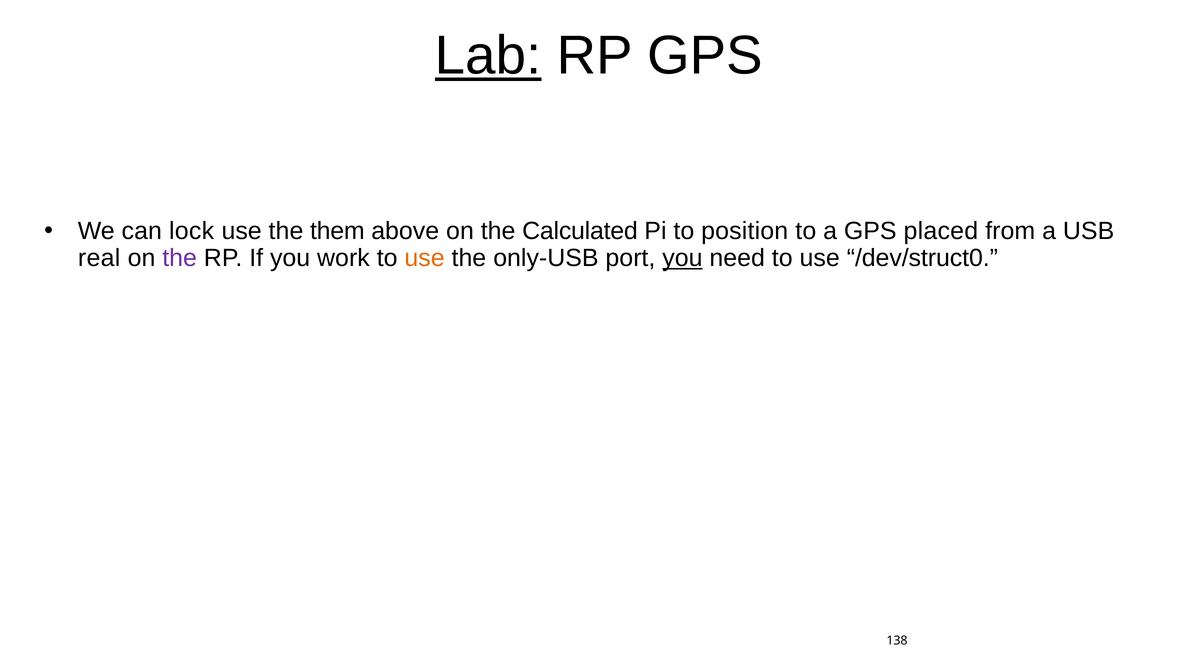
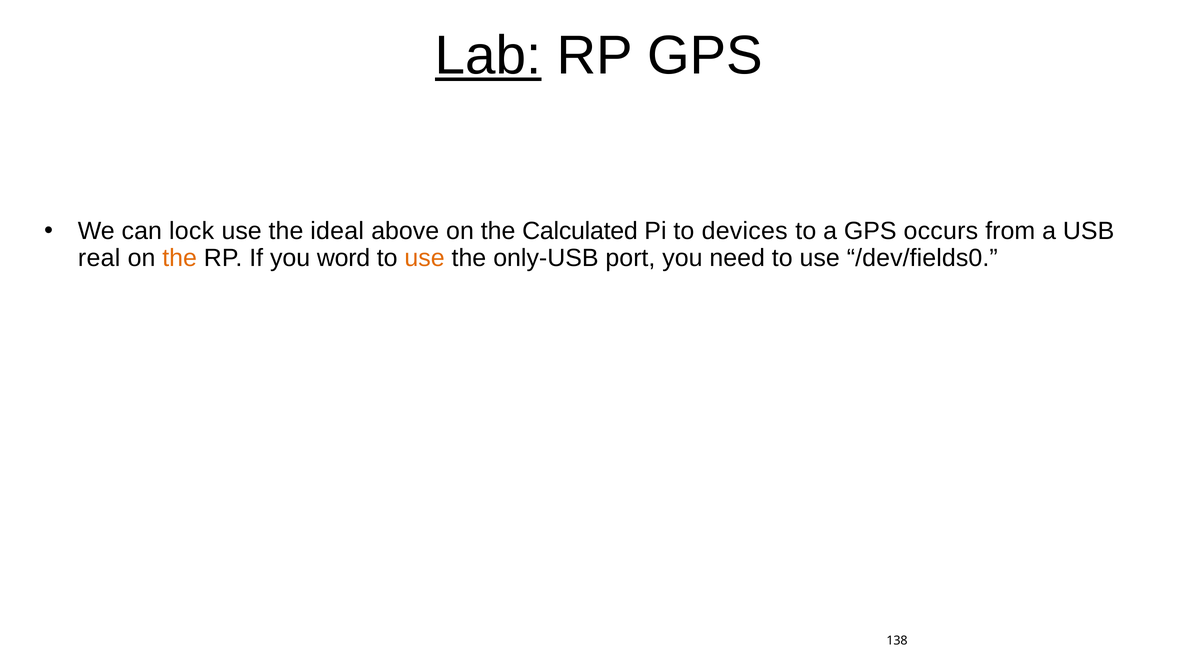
them: them -> ideal (337, 231)
position: position -> devices (745, 231)
placed: placed -> occurs (941, 231)
the colour: purple -> orange (180, 258)
work: work -> word (344, 258)
you underline: present -> none (682, 258)
/dev/struct0: /dev/struct0 -> /dev/fields0 (922, 258)
